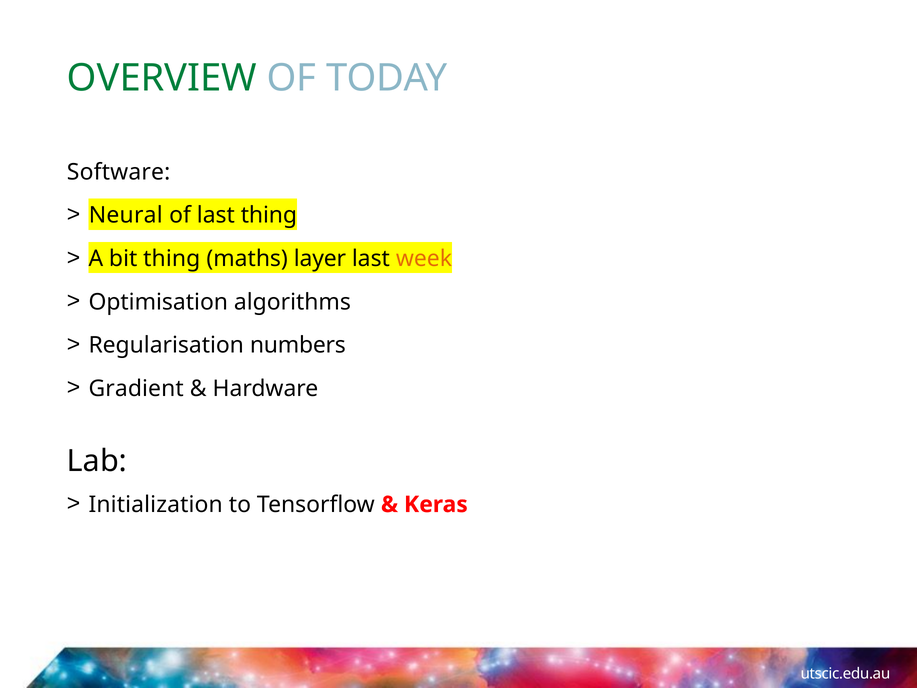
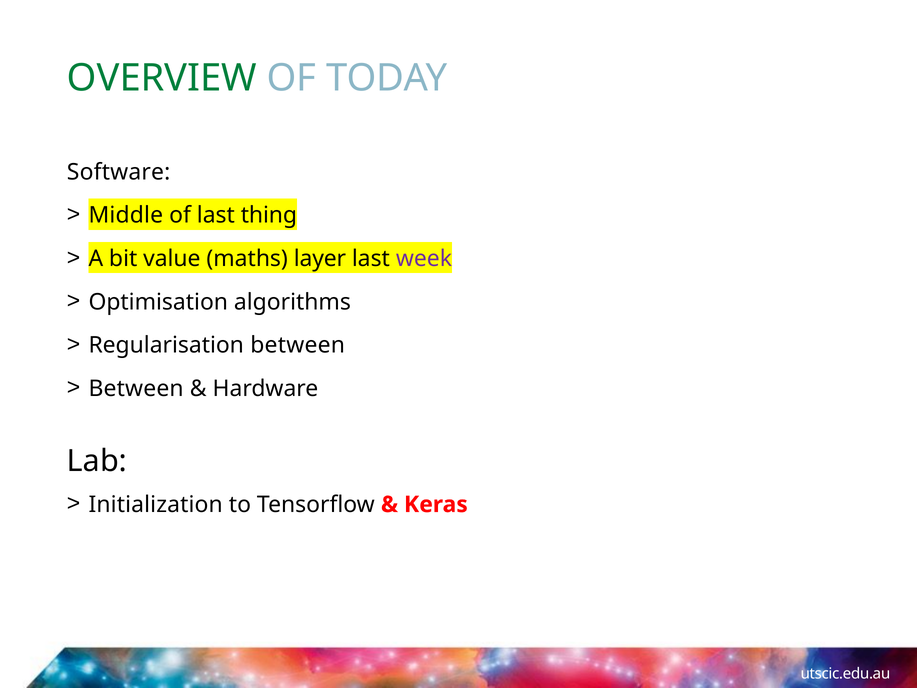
Neural: Neural -> Middle (126, 215)
bit thing: thing -> value (172, 259)
week colour: orange -> purple (424, 259)
Regularisation numbers: numbers -> between (298, 345)
Gradient: Gradient -> Between (136, 388)
